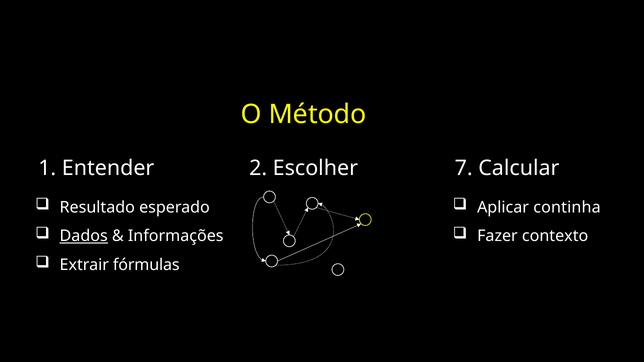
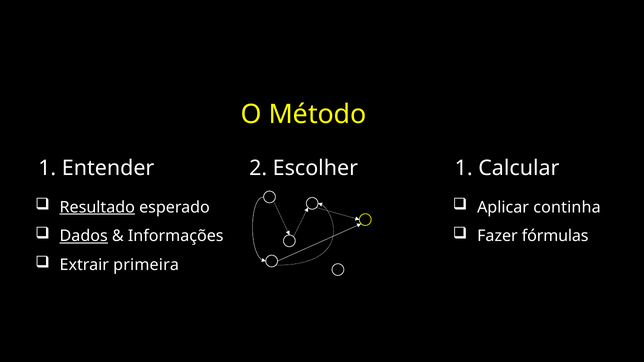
Entender 7: 7 -> 1 (464, 168)
Resultado underline: none -> present (97, 207)
contexto: contexto -> fórmulas (555, 236)
fórmulas: fórmulas -> primeira (146, 265)
